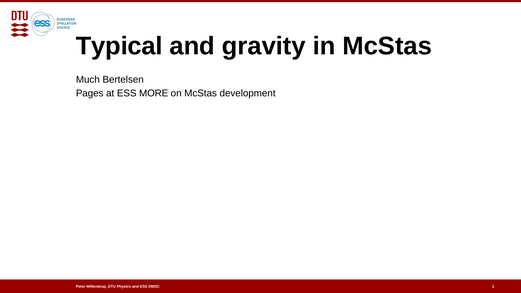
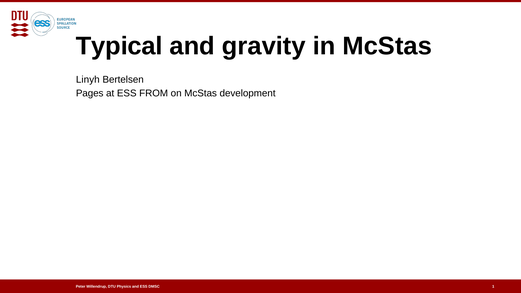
Much: Much -> Linyh (88, 80)
MORE: MORE -> FROM (154, 93)
